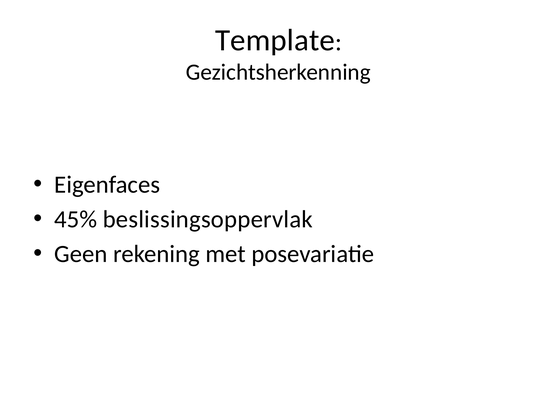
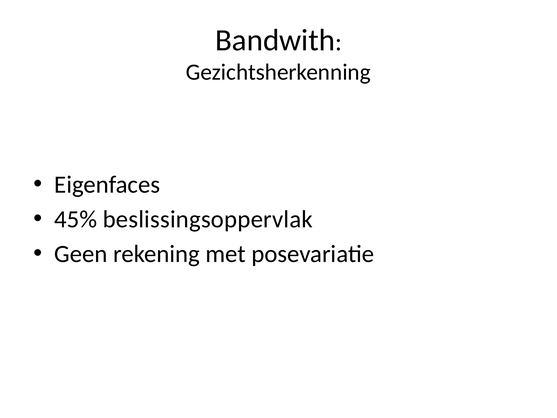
Template: Template -> Bandwith (275, 40)
